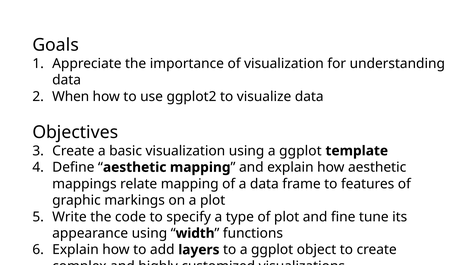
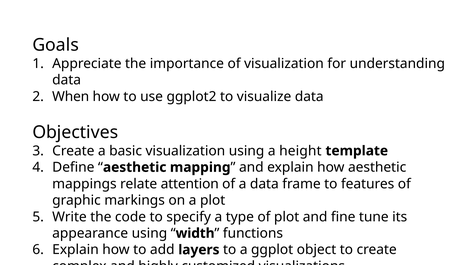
using a ggplot: ggplot -> height (300, 151)
relate mapping: mapping -> attention (190, 184)
